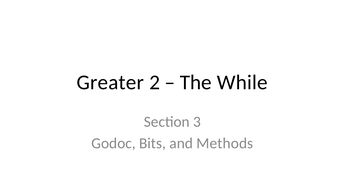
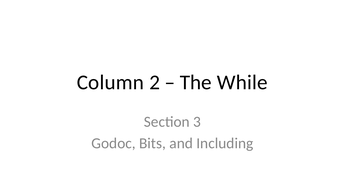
Greater: Greater -> Column (110, 83)
Methods: Methods -> Including (225, 143)
